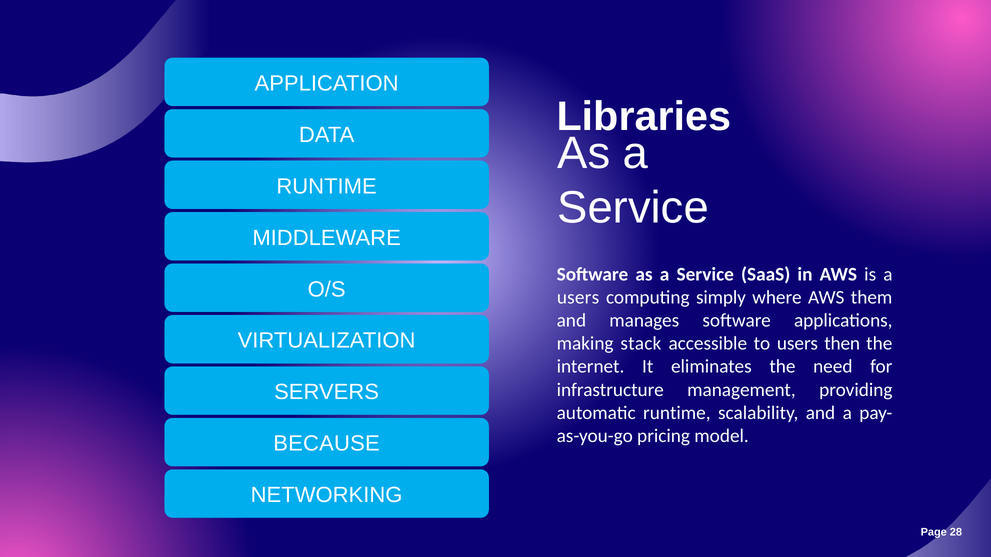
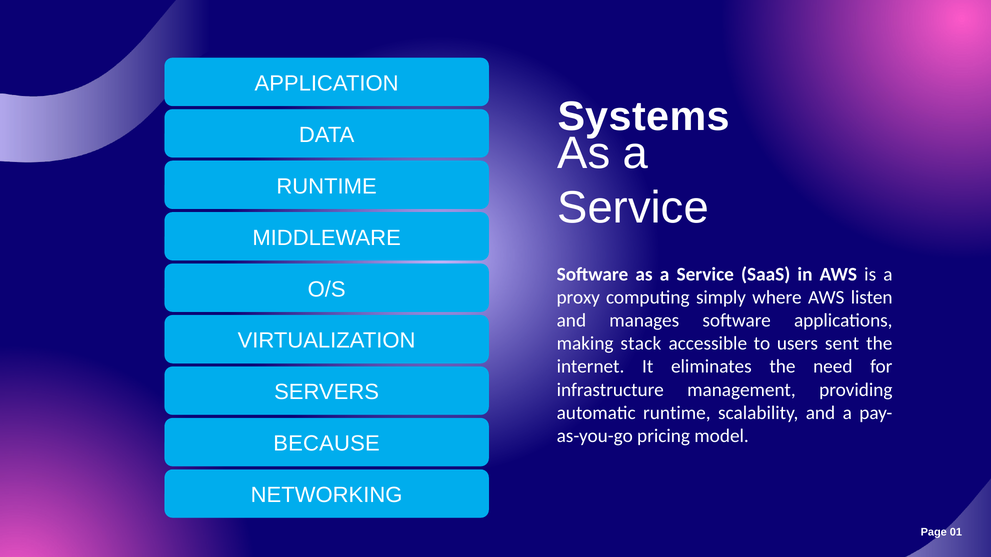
Libraries: Libraries -> Systems (644, 117)
users: users -> proxy (578, 298)
them: them -> listen (872, 298)
then: then -> sent (842, 344)
28: 28 -> 01 (956, 533)
